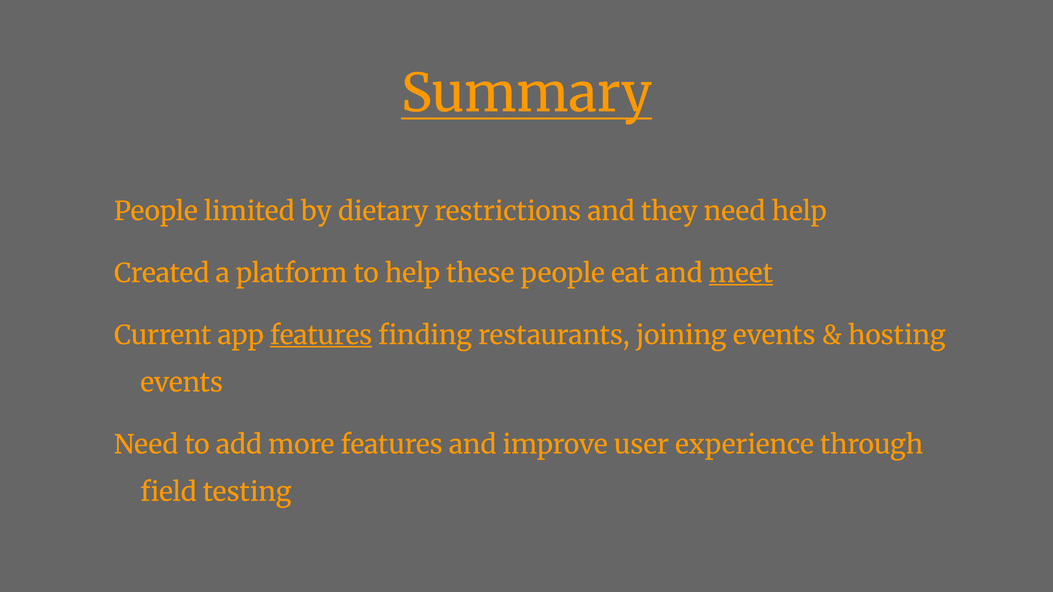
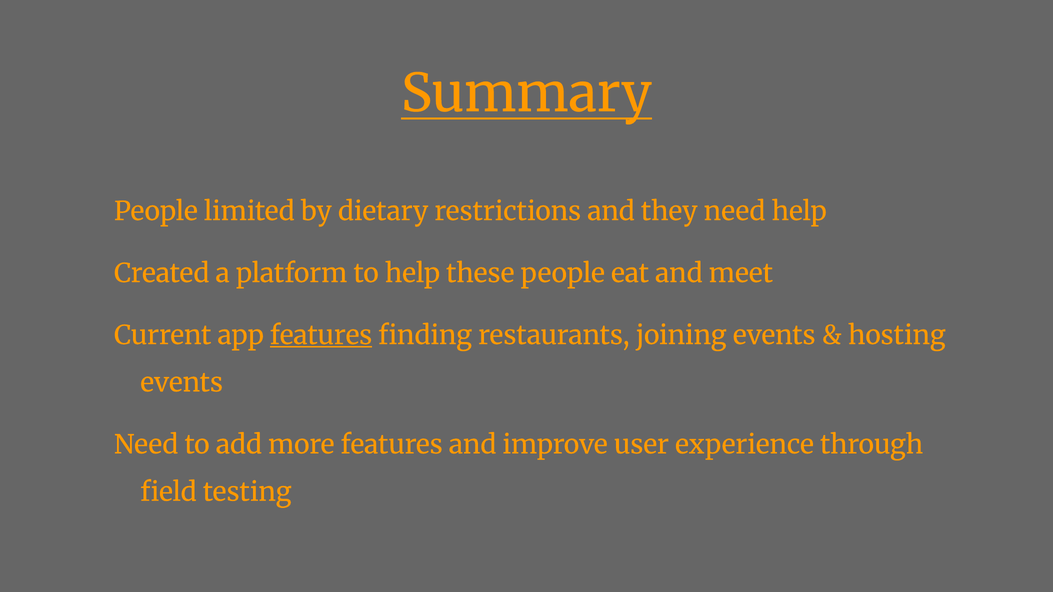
meet underline: present -> none (741, 274)
